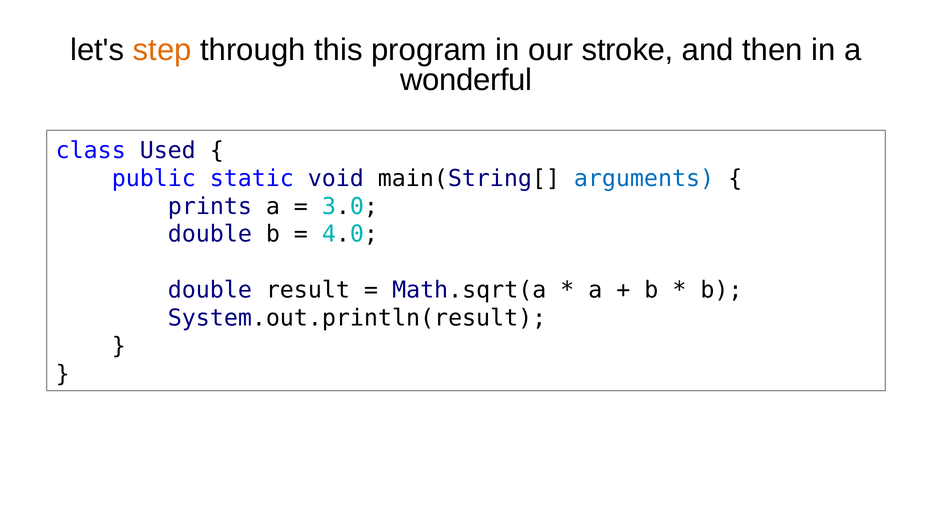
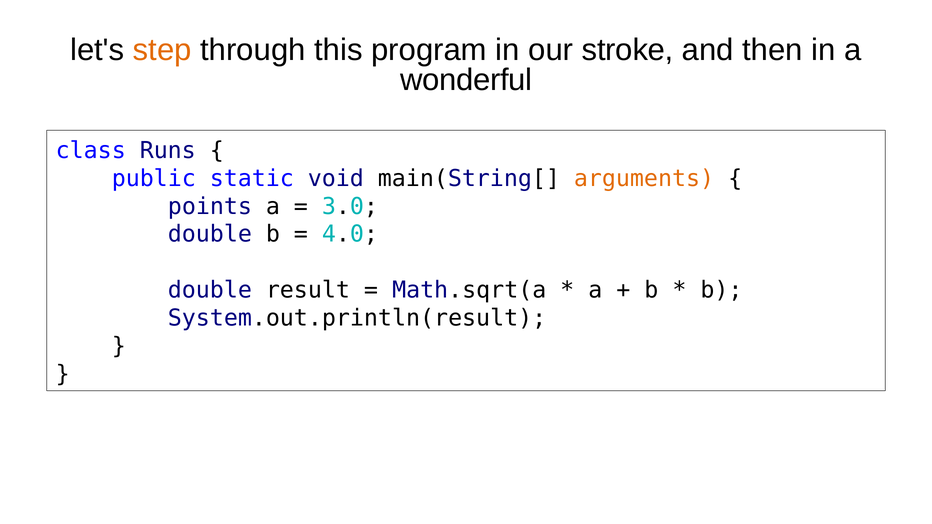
Used: Used -> Runs (168, 151)
arguments colour: blue -> orange (644, 178)
prints: prints -> points (210, 206)
